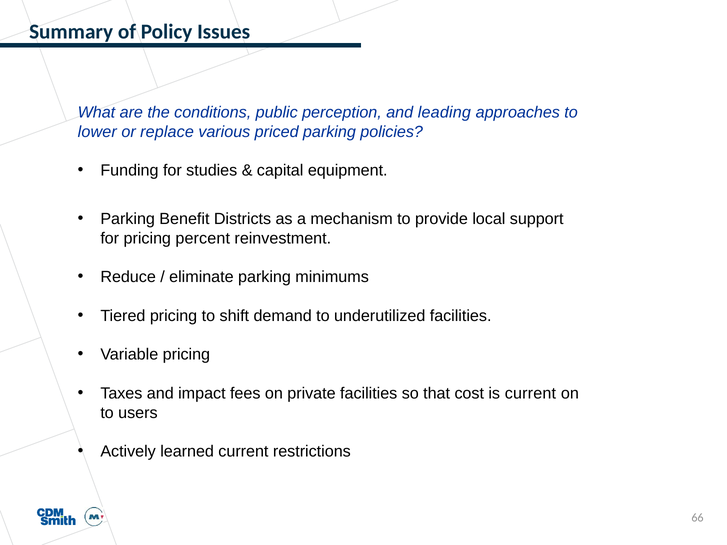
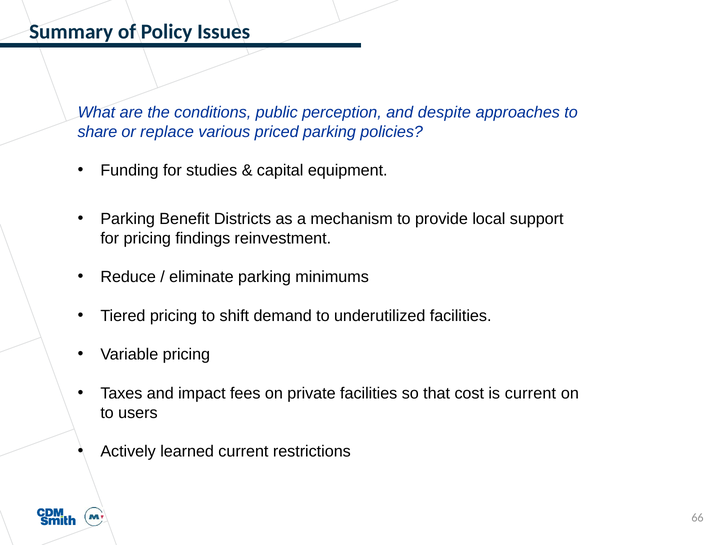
leading: leading -> despite (444, 113)
lower: lower -> share (97, 132)
percent: percent -> findings (203, 238)
